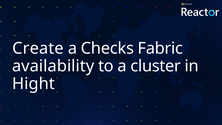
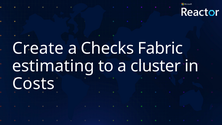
availability: availability -> estimating (53, 66)
Hight: Hight -> Costs (33, 84)
